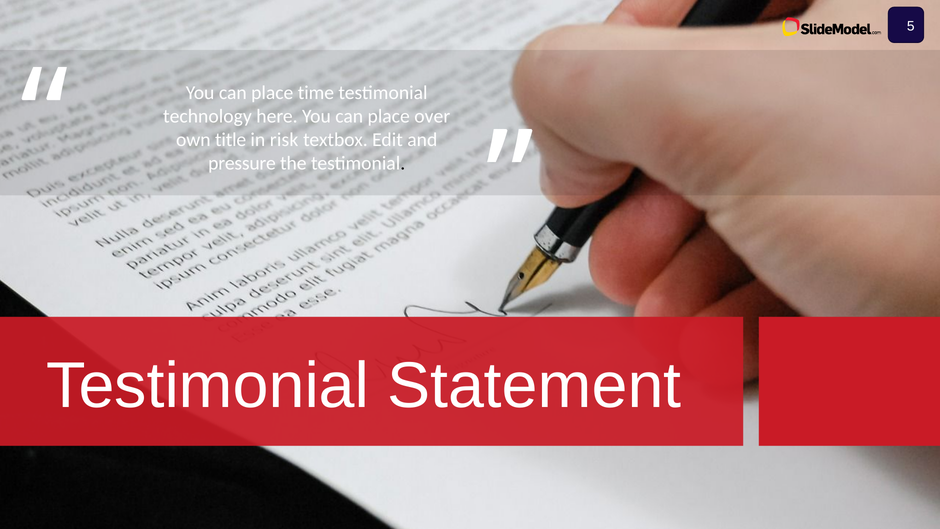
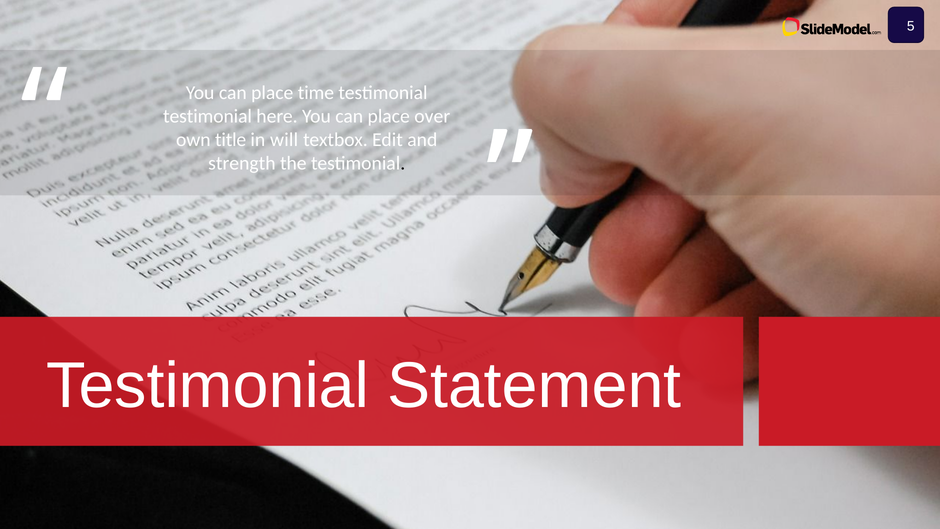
technology: technology -> testimonial (208, 116)
risk: risk -> will (284, 140)
pressure: pressure -> strength (242, 163)
